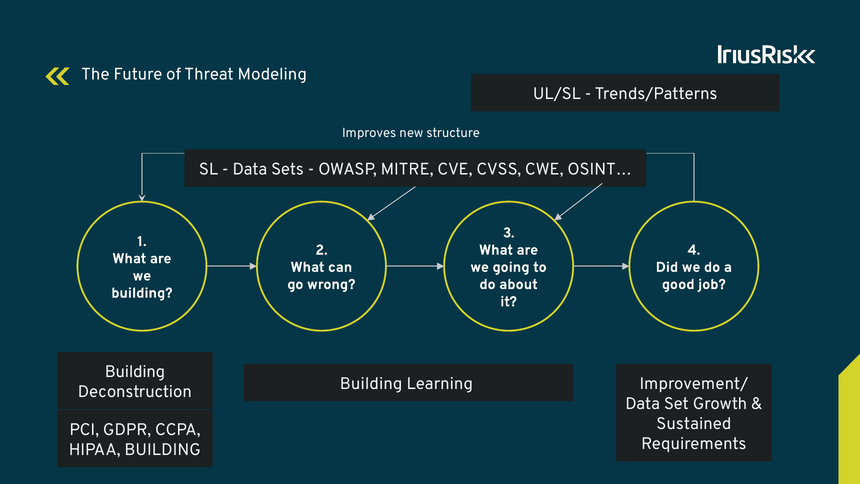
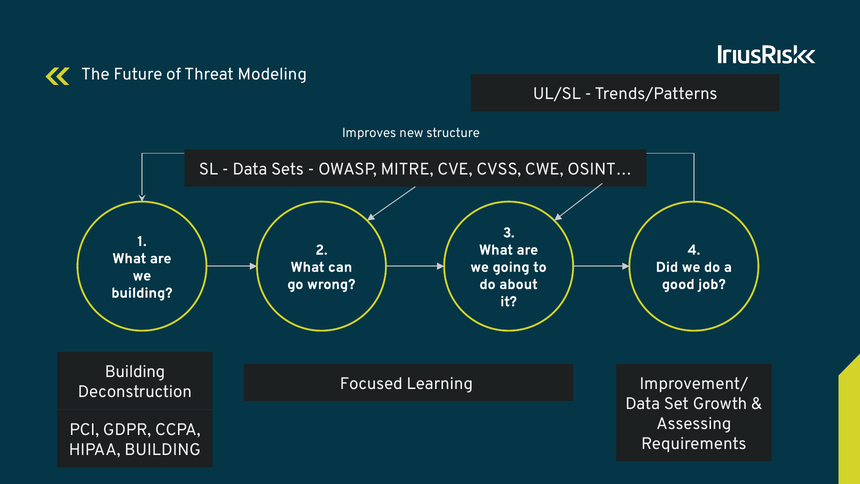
Deconstruction Building: Building -> Focused (371, 383)
Sustained: Sustained -> Assessing (694, 424)
